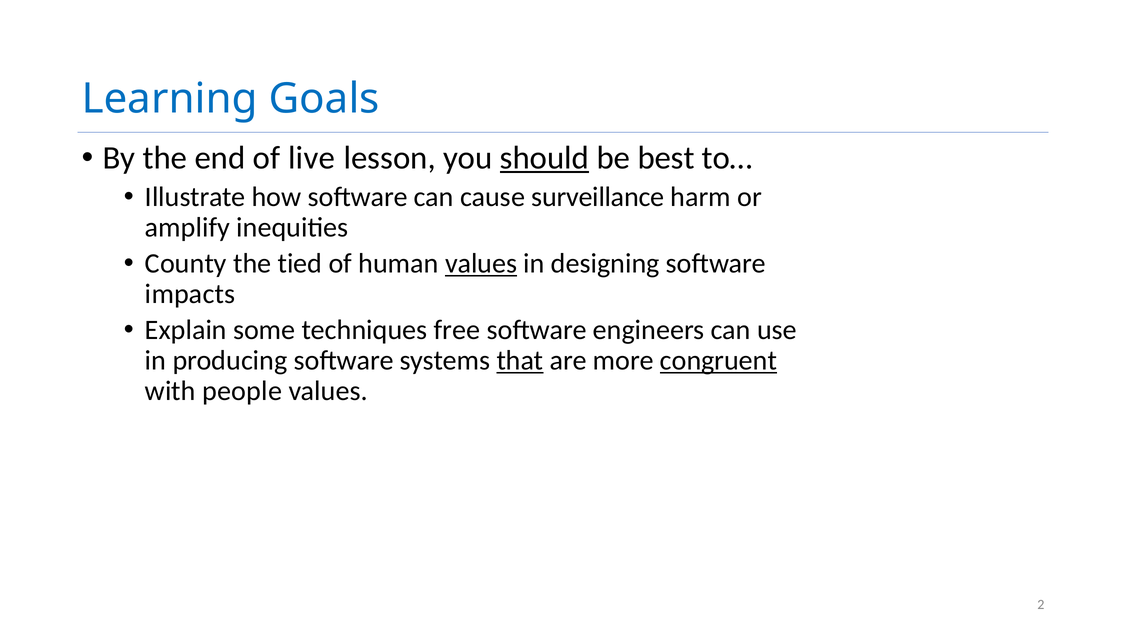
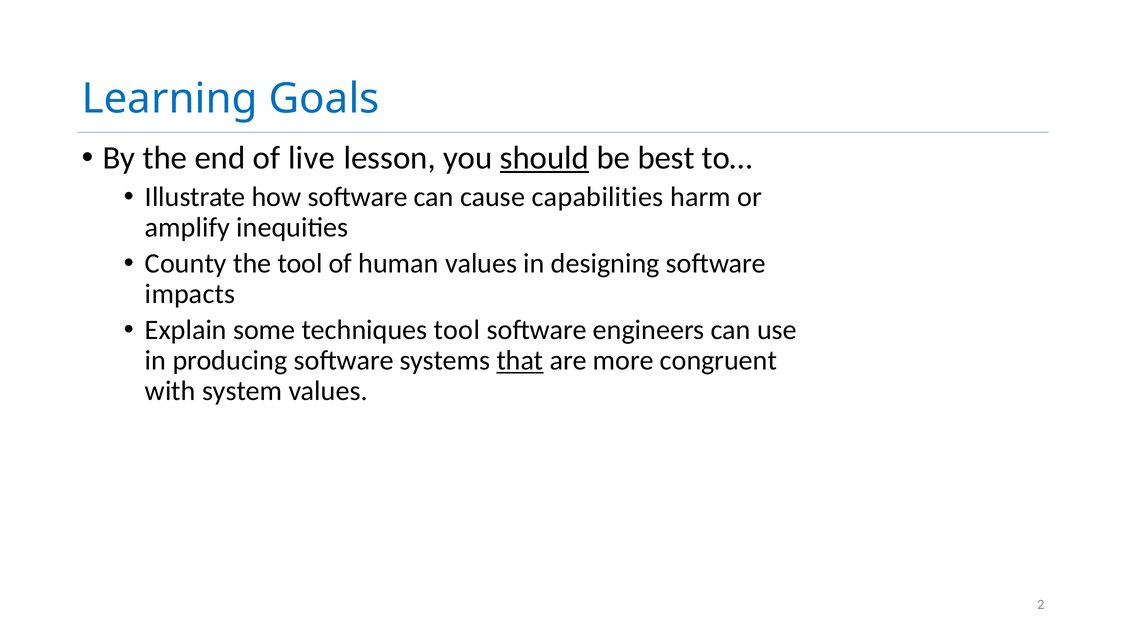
surveillance: surveillance -> capabilities (598, 197)
the tied: tied -> tool (300, 264)
values underline: present -> none (481, 264)
techniques free: free -> tool (457, 330)
congruent underline: present -> none (718, 361)
people: people -> system (242, 391)
